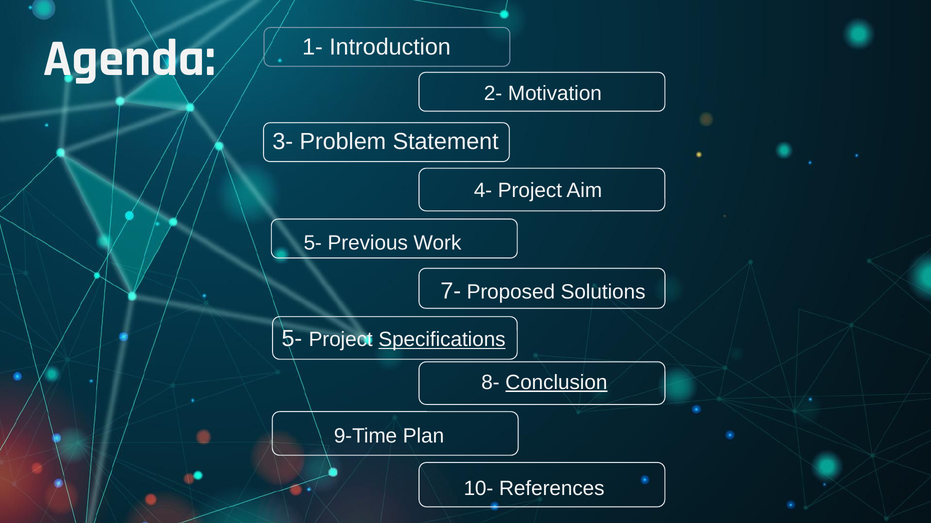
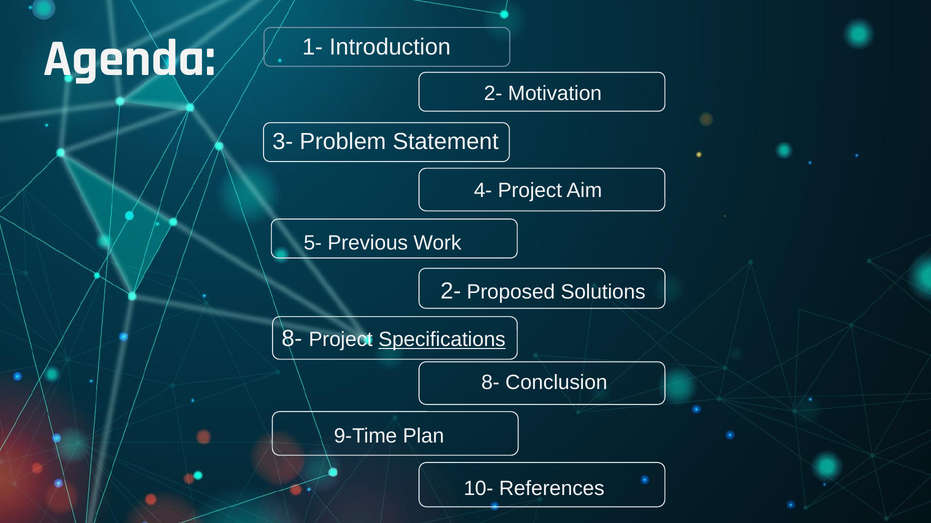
7-: 7- -> 2- (451, 291)
5-: 5- -> 8- (292, 339)
Conclusion underline: present -> none (556, 383)
